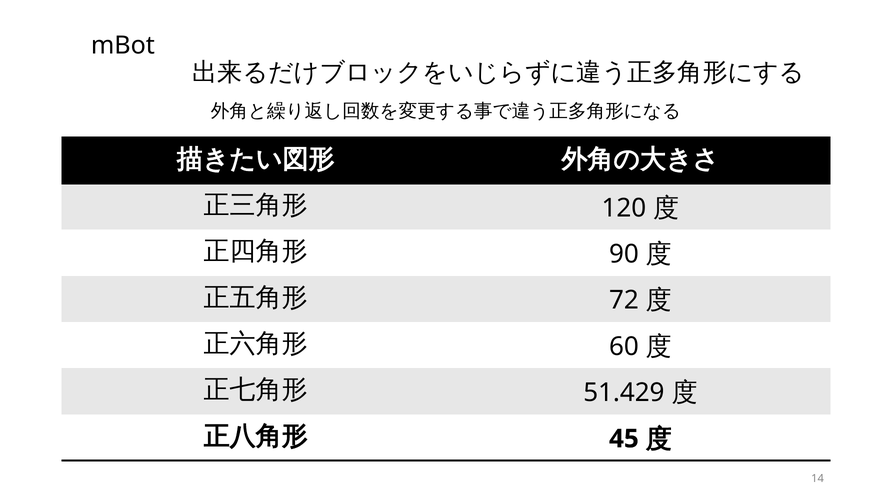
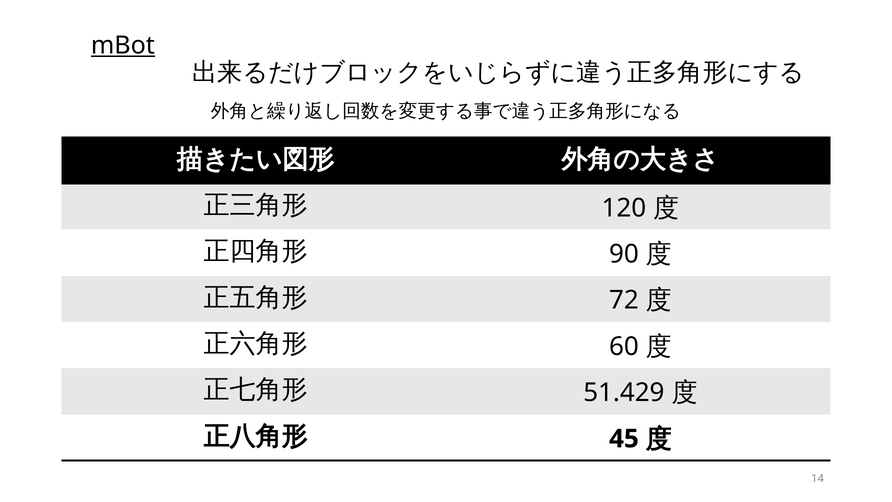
mBot underline: none -> present (123, 45)
